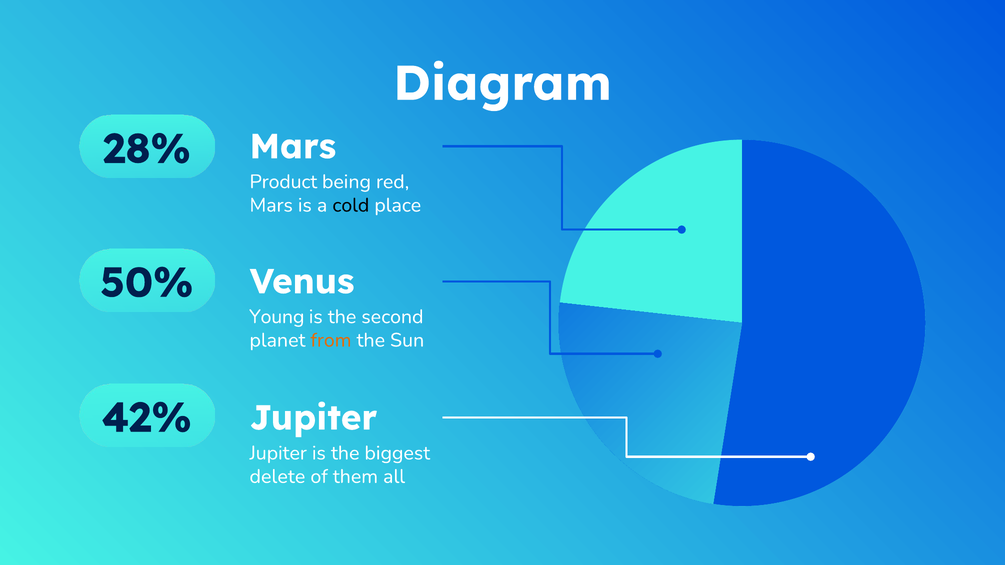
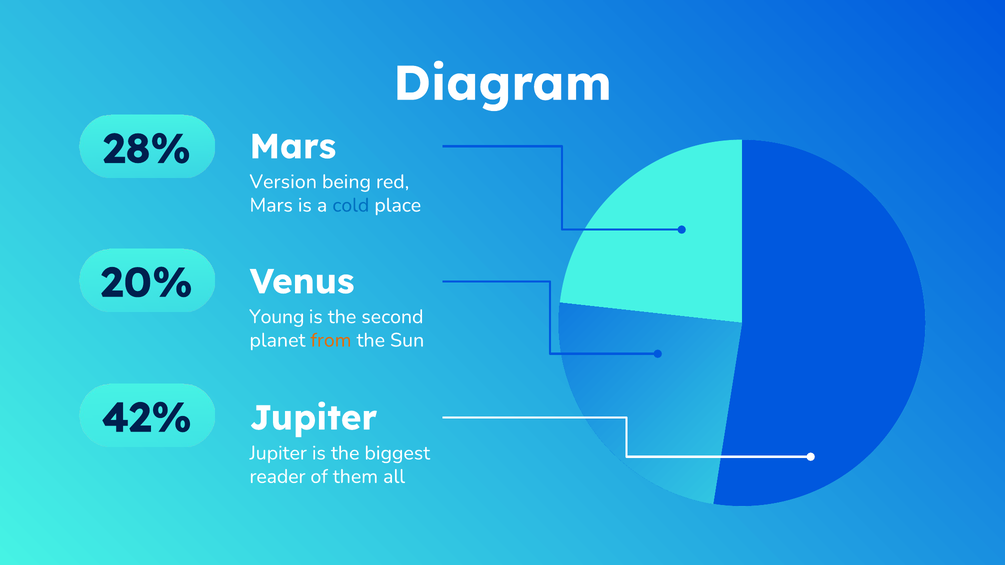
Product: Product -> Version (283, 182)
cold colour: black -> blue (351, 205)
50%: 50% -> 20% (147, 283)
delete: delete -> reader (278, 477)
